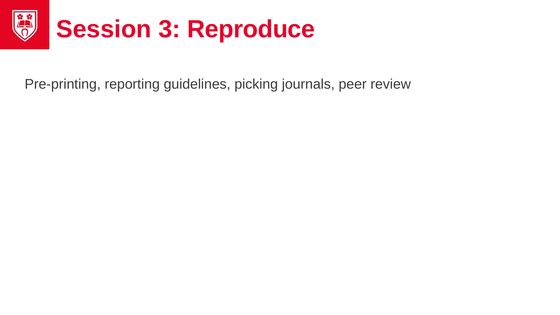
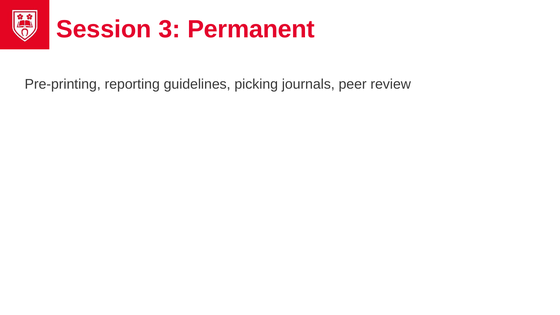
Reproduce: Reproduce -> Permanent (251, 29)
